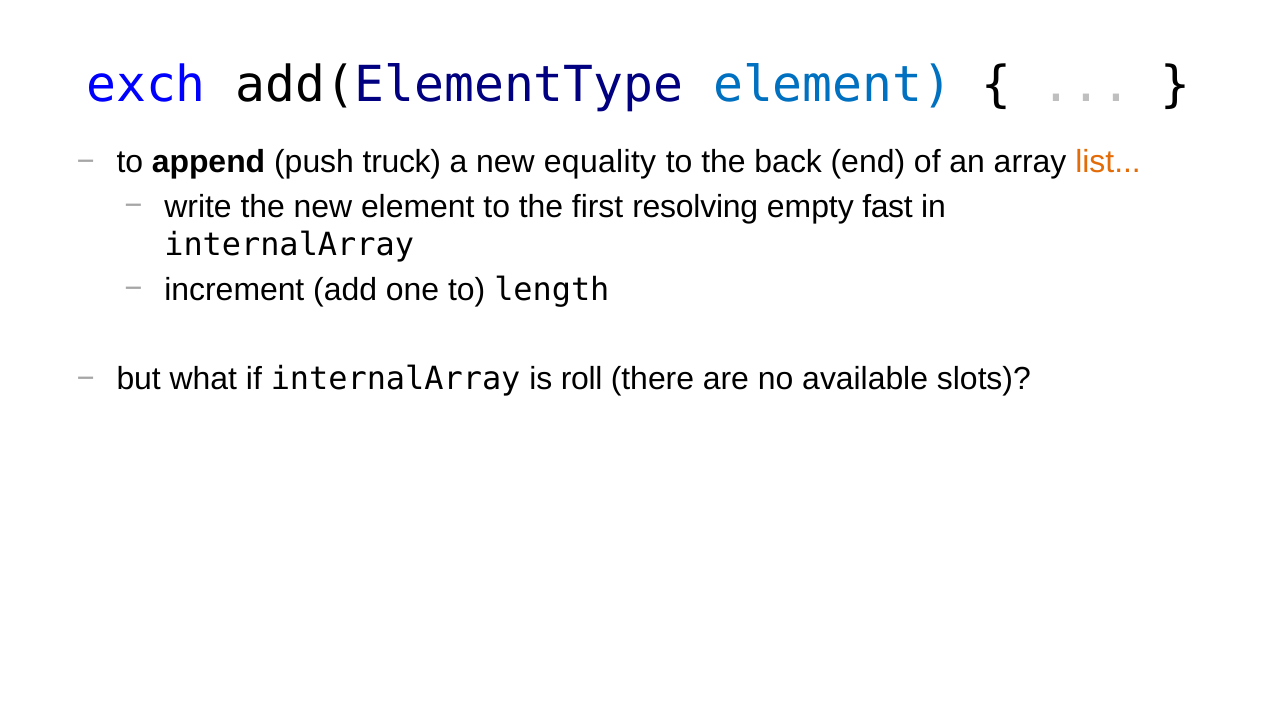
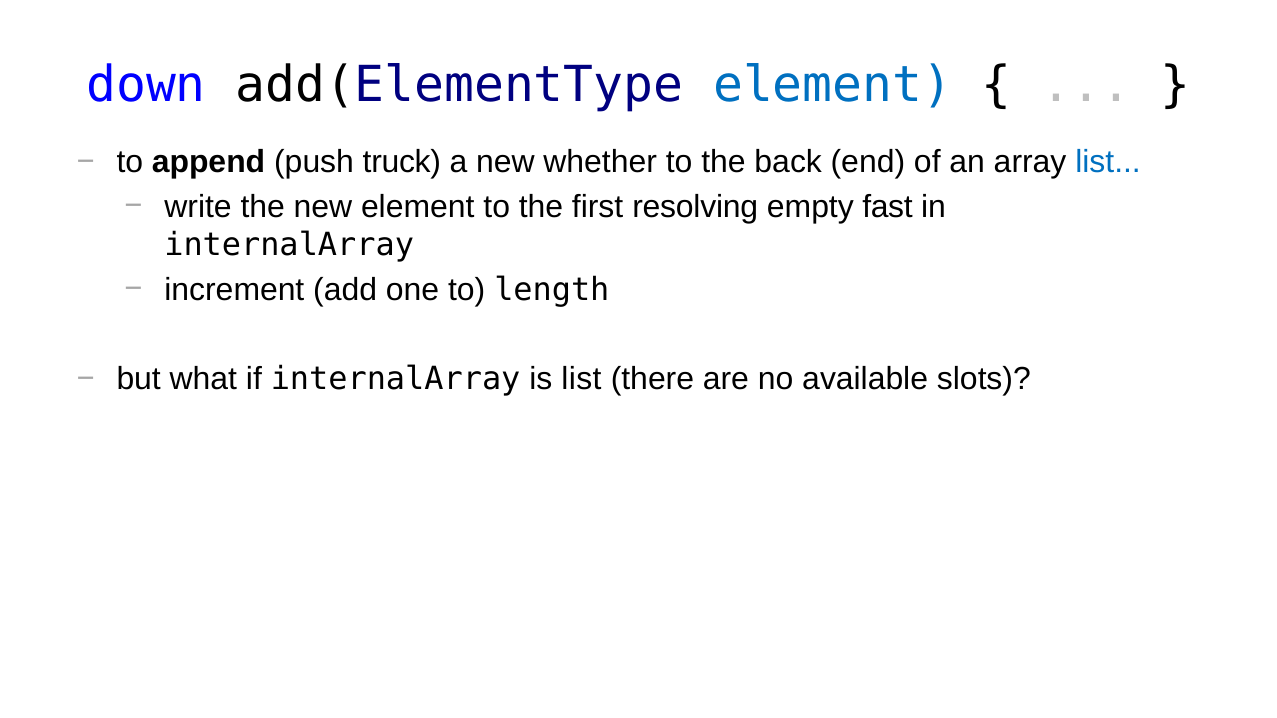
exch: exch -> down (146, 86)
equality: equality -> whether (600, 162)
list colour: orange -> blue (1108, 162)
is roll: roll -> list (581, 379)
